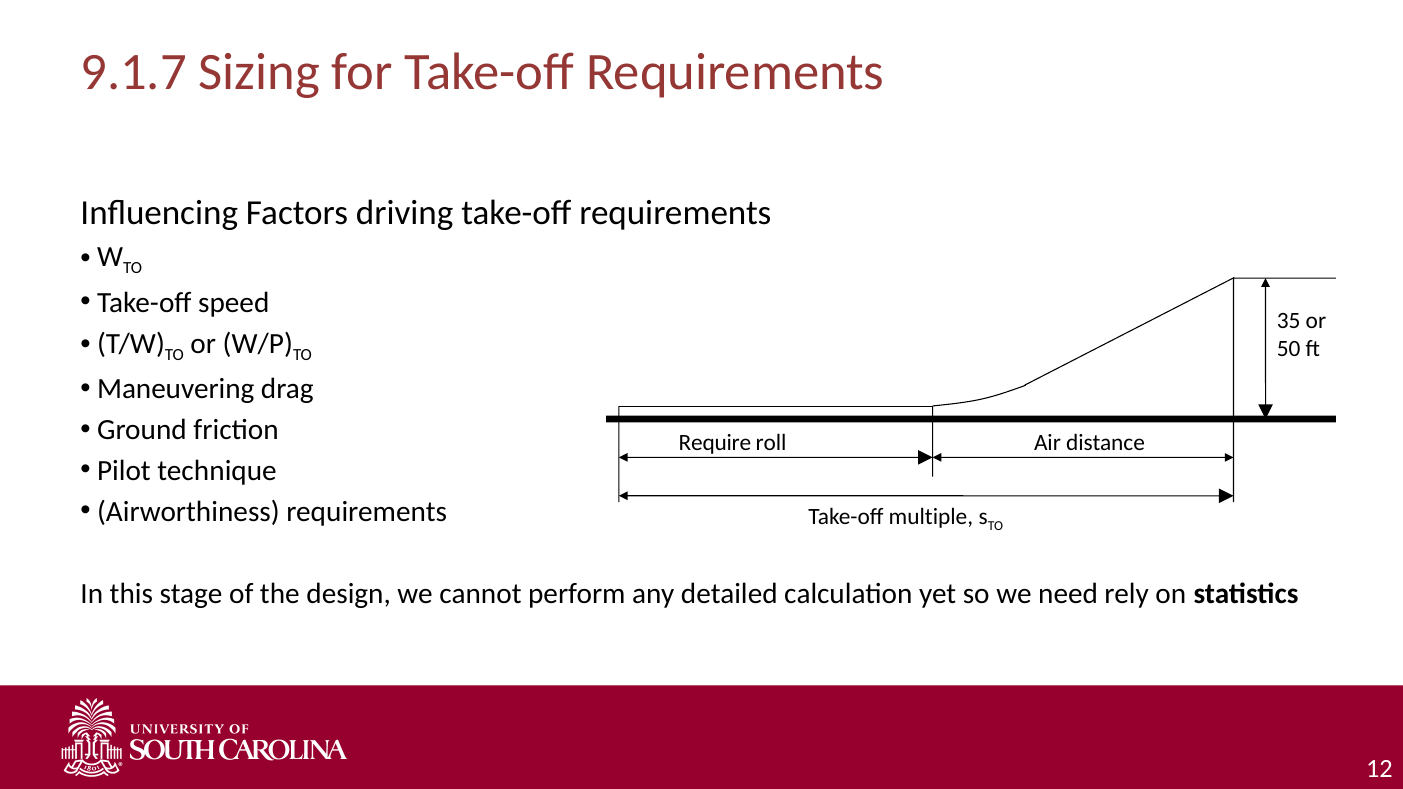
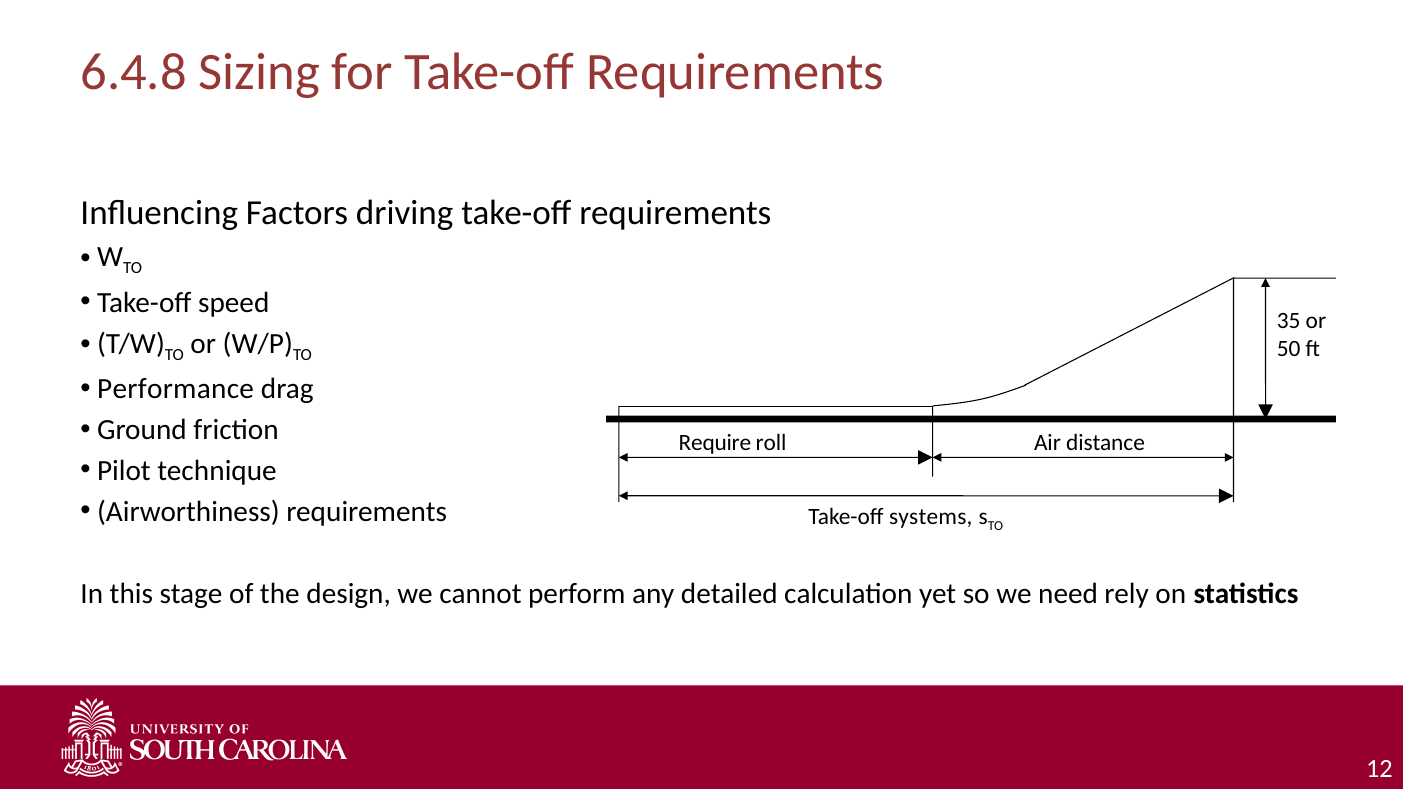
9.1.7: 9.1.7 -> 6.4.8 (134, 72)
Maneuvering: Maneuvering -> Performance (176, 389)
multiple: multiple -> systems (931, 517)
